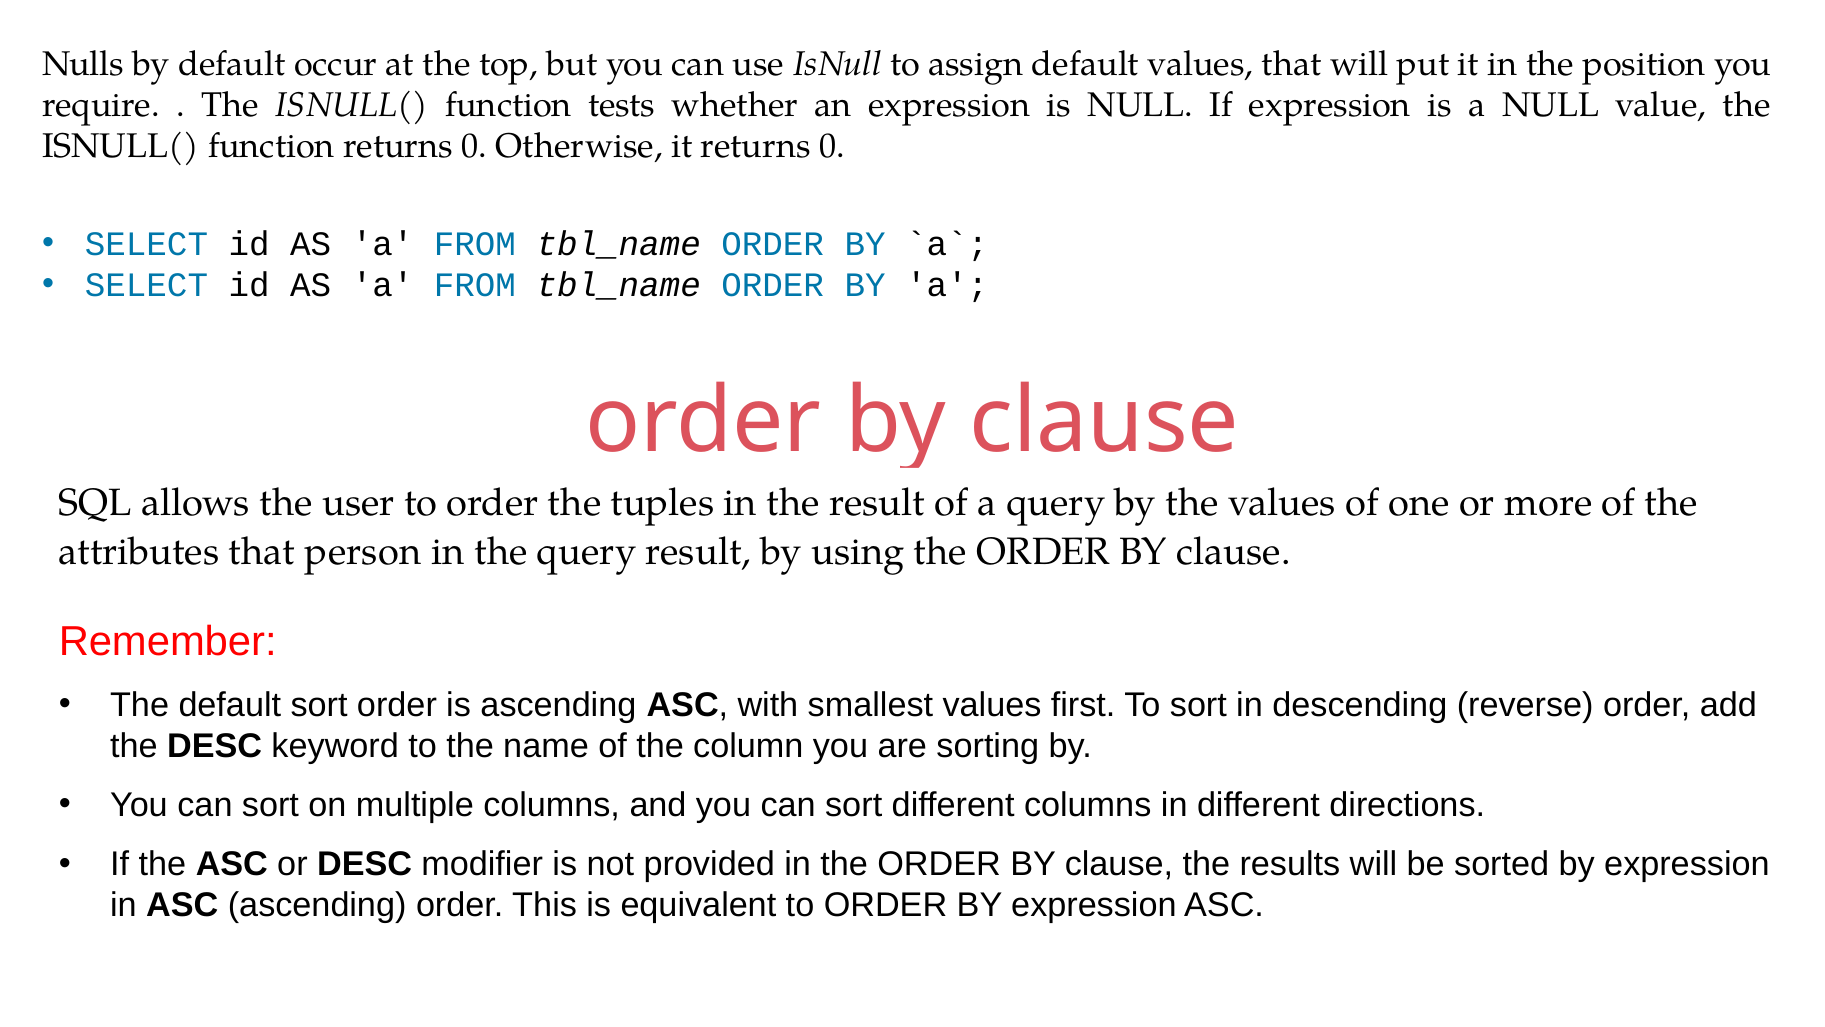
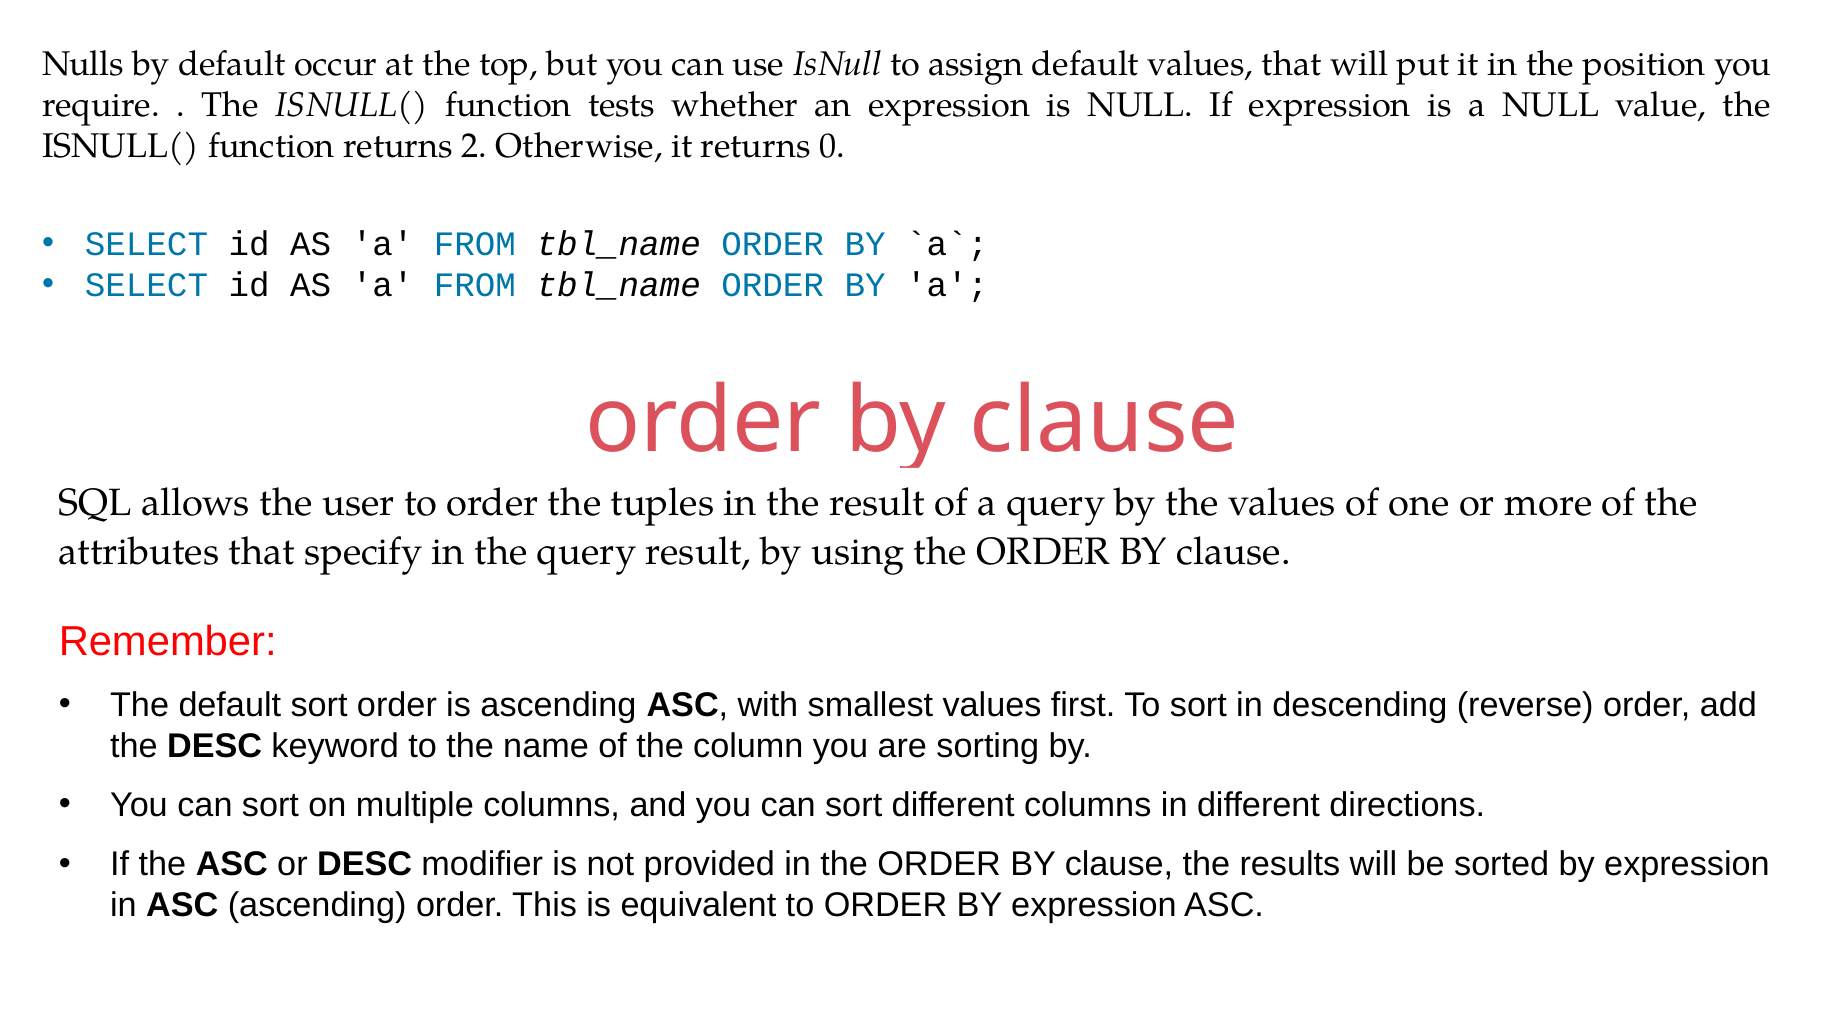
function returns 0: 0 -> 2 (475, 146)
person: person -> specify (364, 552)
